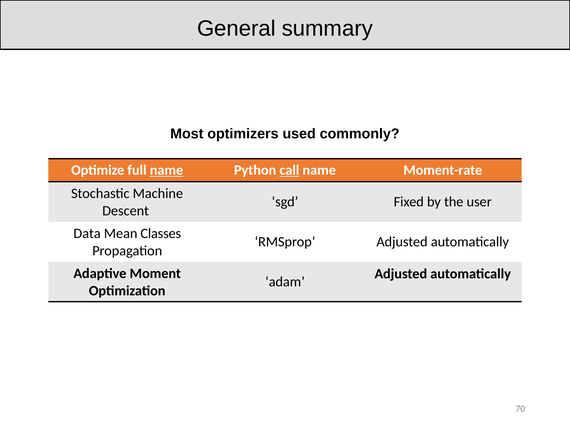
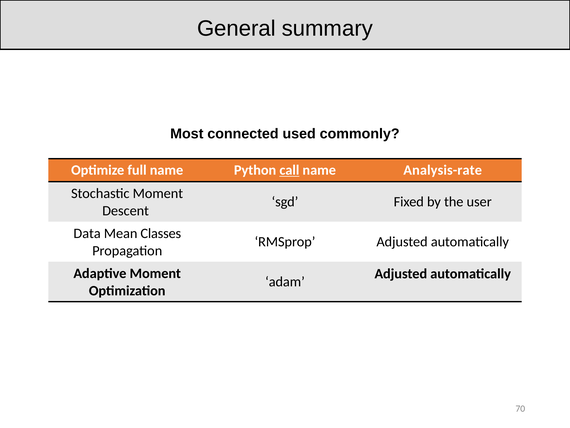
optimizers: optimizers -> connected (243, 134)
name underline: present -> none (166, 170)
Moment-rate: Moment-rate -> Analysis-rate (443, 170)
Stochastic Machine: Machine -> Moment (158, 193)
